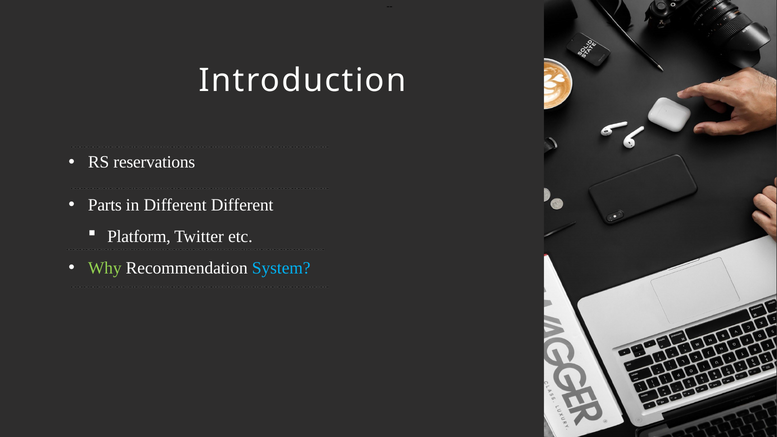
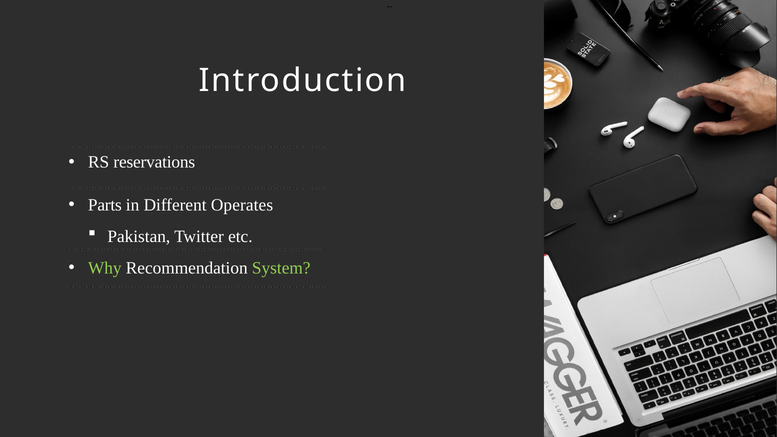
Different Different: Different -> Operates (242, 205)
Platform: Platform -> Pakistan (139, 236)
System colour: light blue -> light green (281, 268)
